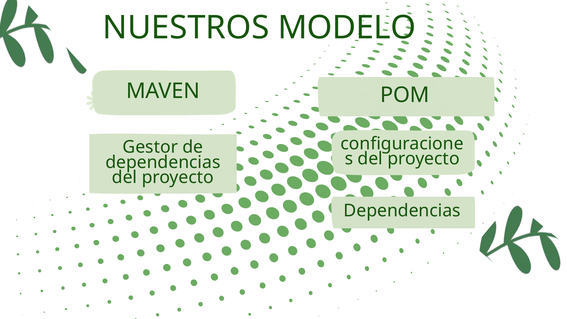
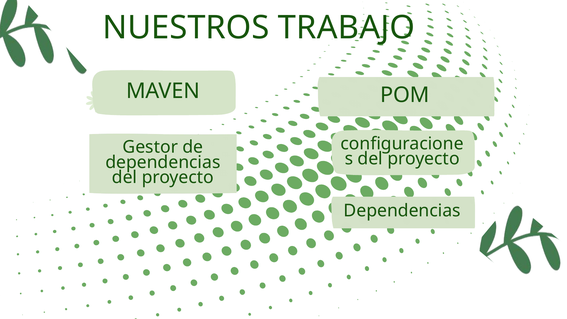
MODELO: MODELO -> TRABAJO (346, 28)
